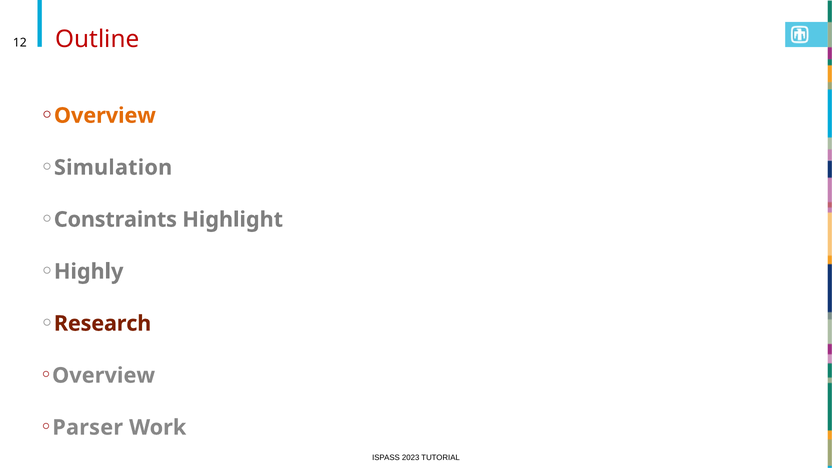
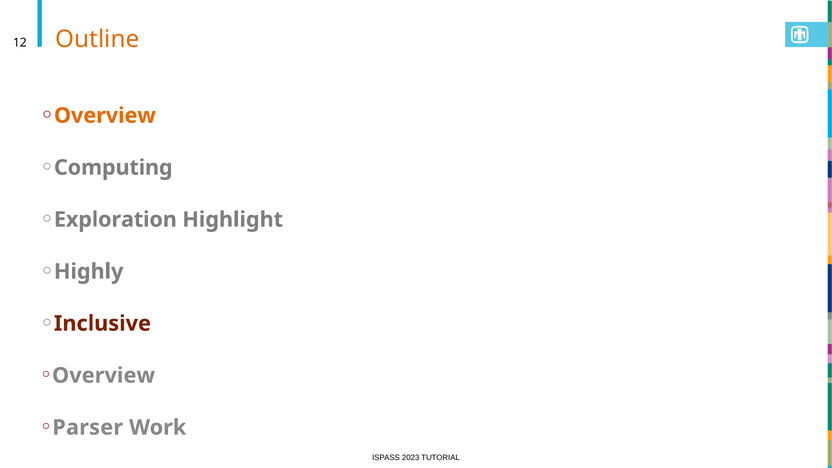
Outline colour: red -> orange (97, 39)
Simulation: Simulation -> Computing (113, 168)
Constraints: Constraints -> Exploration (115, 220)
Research: Research -> Inclusive (102, 324)
